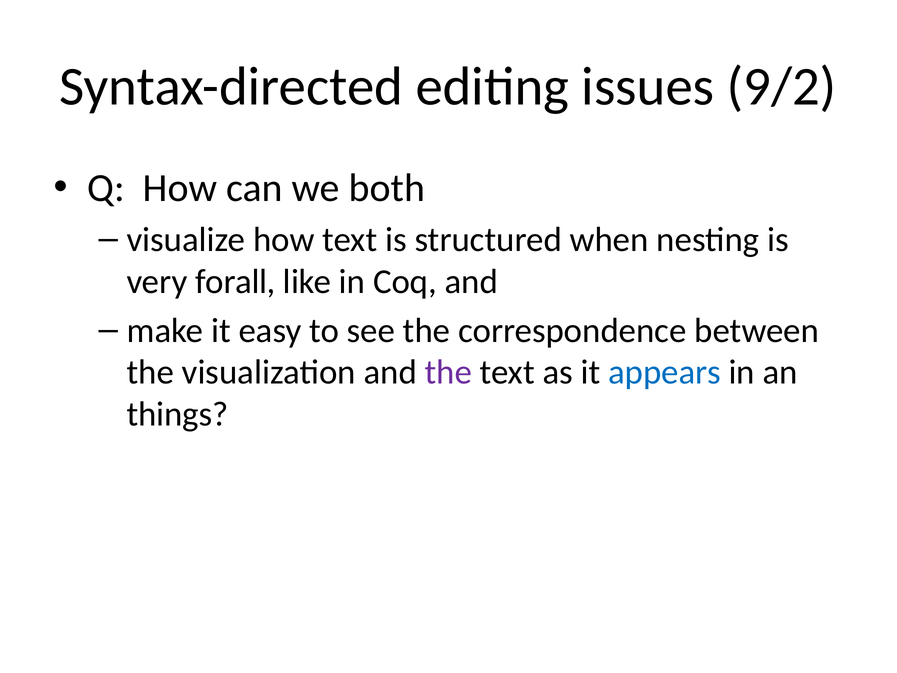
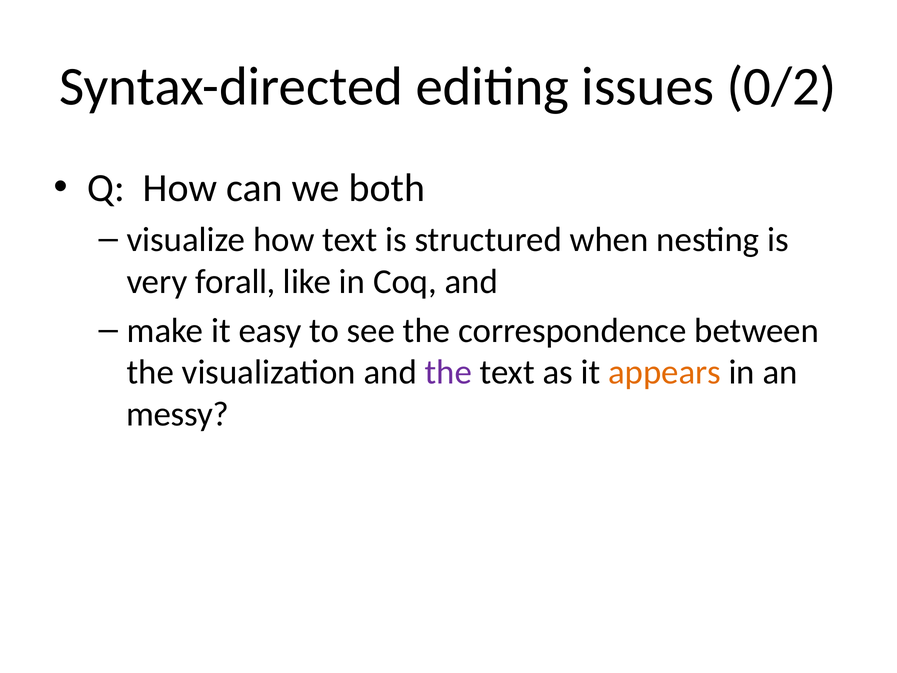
9/2: 9/2 -> 0/2 (782, 87)
appears colour: blue -> orange (665, 372)
things: things -> messy (178, 414)
